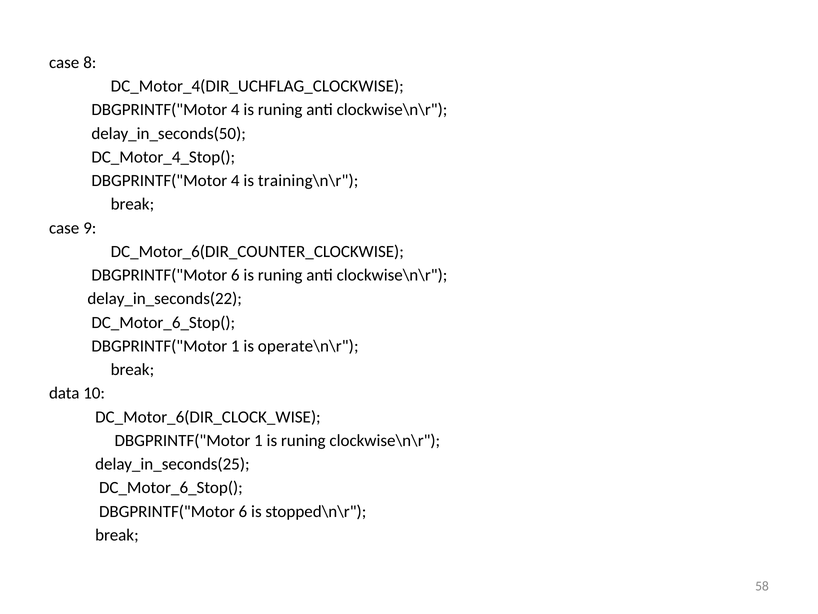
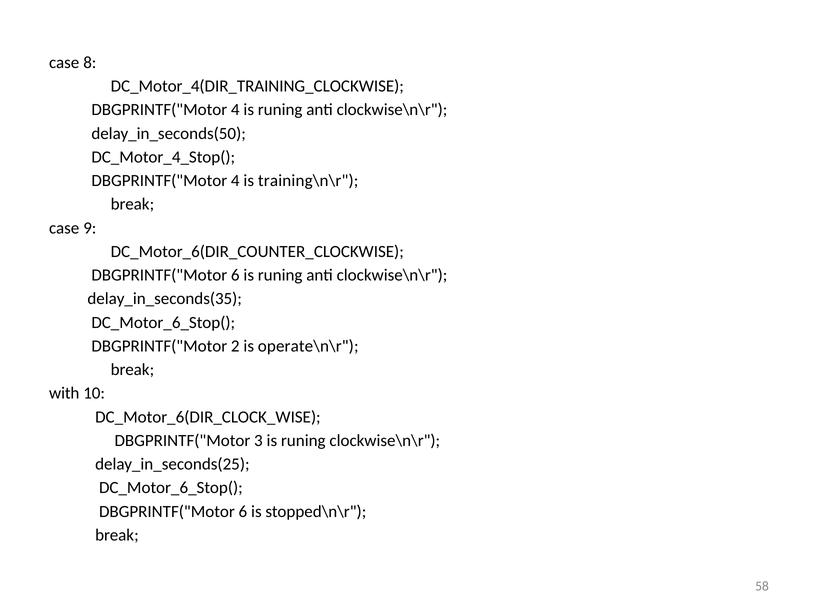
DC_Motor_4(DIR_UCHFLAG_CLOCKWISE: DC_Motor_4(DIR_UCHFLAG_CLOCKWISE -> DC_Motor_4(DIR_TRAINING_CLOCKWISE (257, 86)
delay_in_seconds(22: delay_in_seconds(22 -> delay_in_seconds(35 (165, 299)
1: 1 -> 2 (235, 346)
data: data -> with (64, 393)
1: 1 -> 3 (258, 440)
